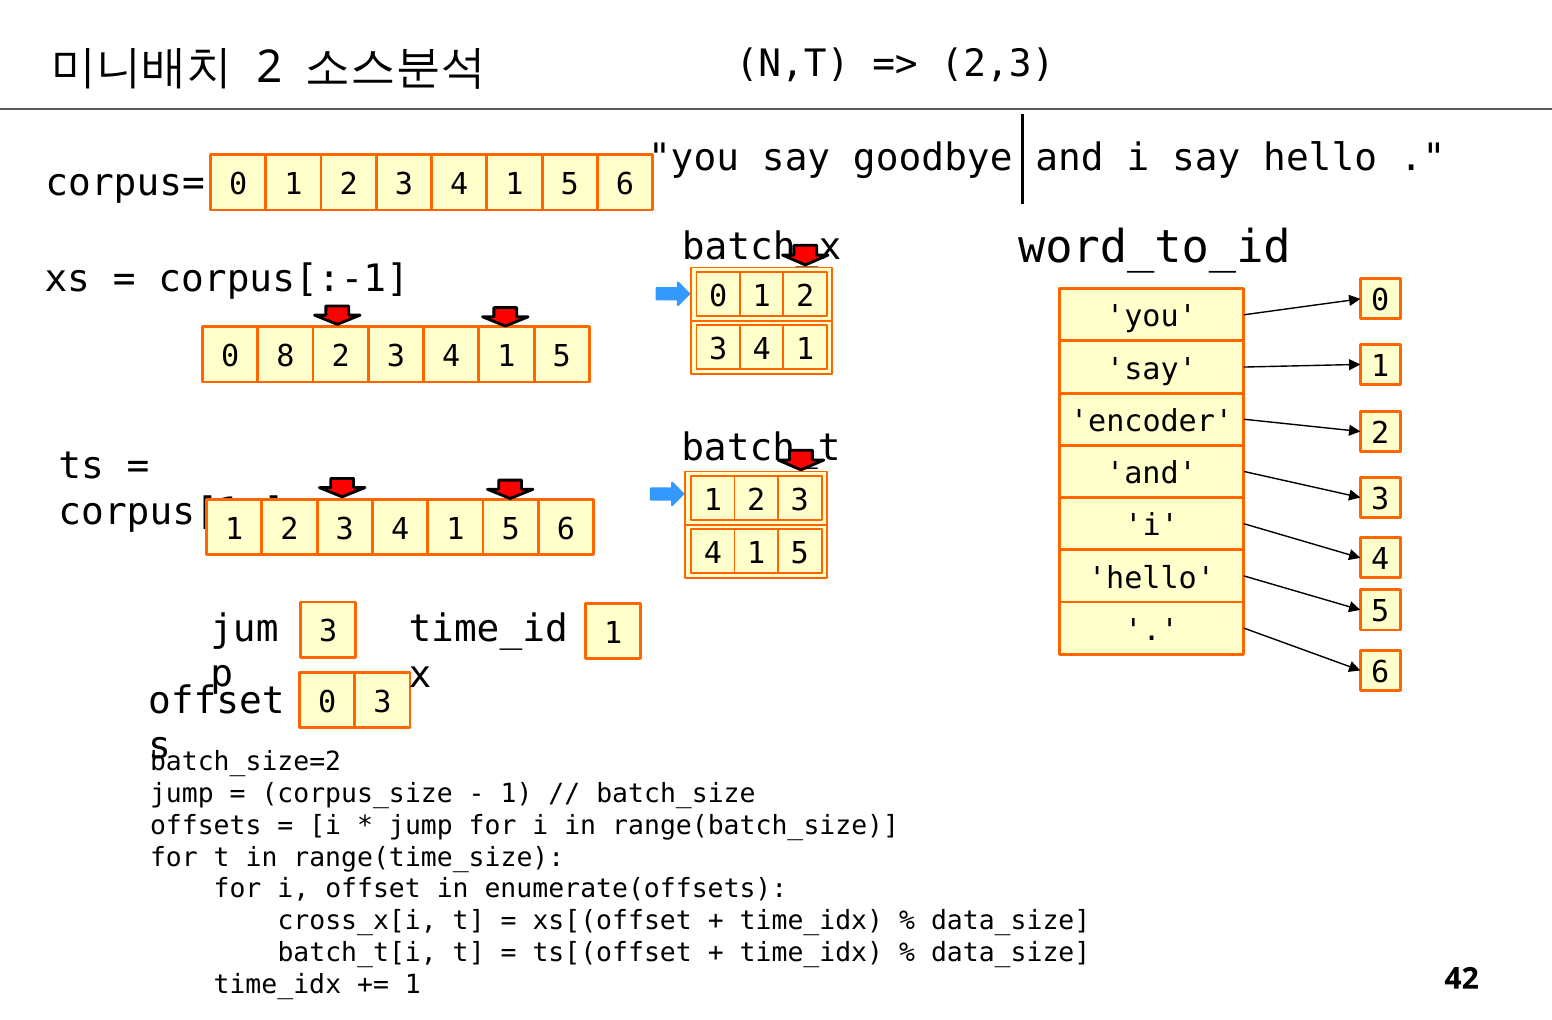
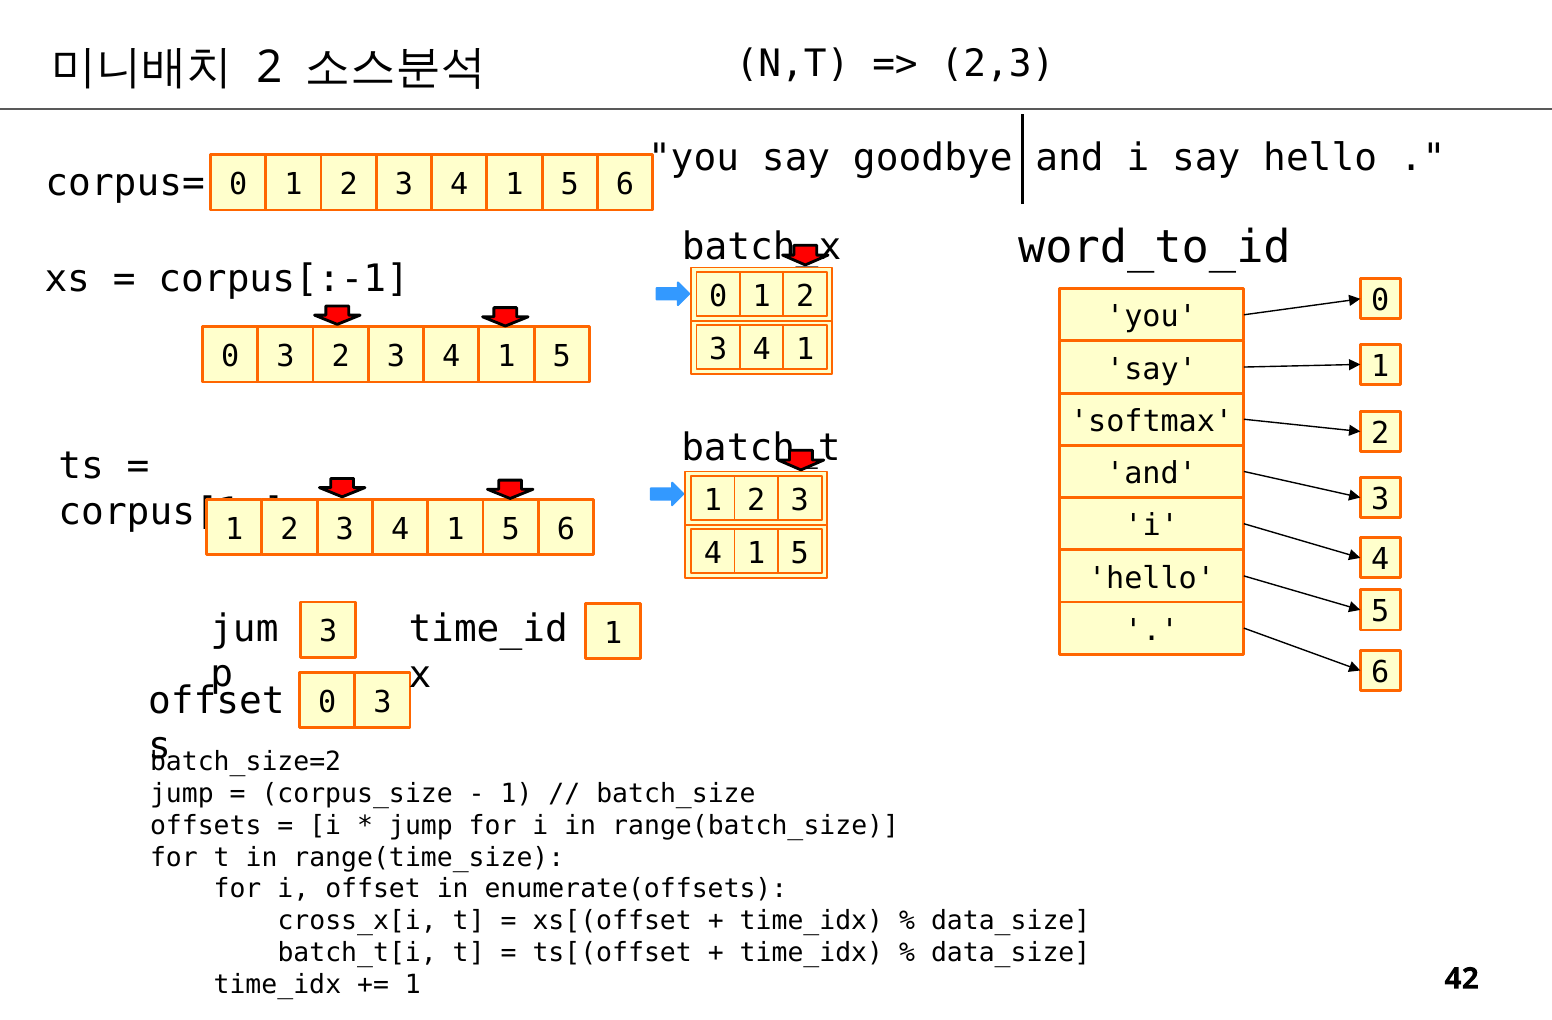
0 8: 8 -> 3 (285, 356)
encoder: encoder -> softmax (1152, 421)
